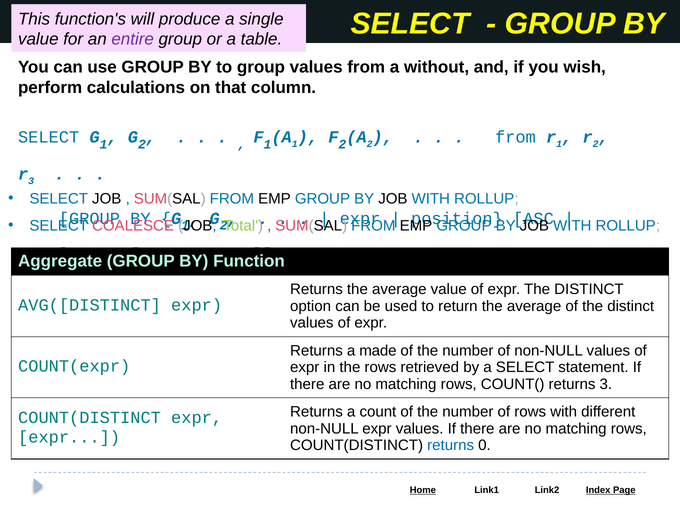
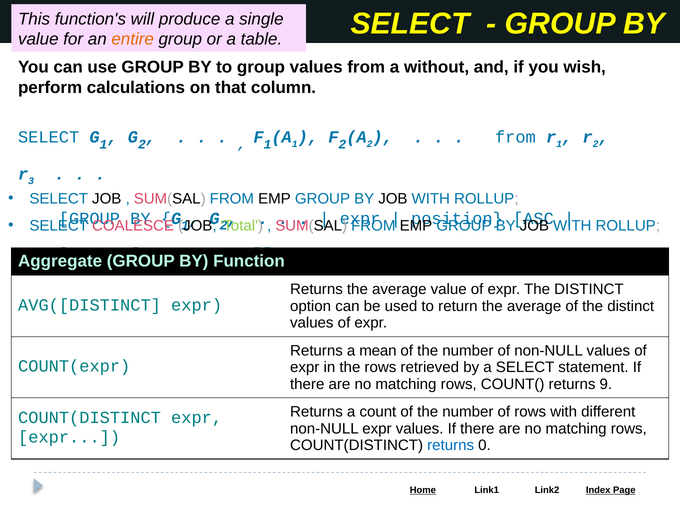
entire colour: purple -> orange (133, 39)
made: made -> mean (378, 351)
returns 3: 3 -> 9 (606, 384)
